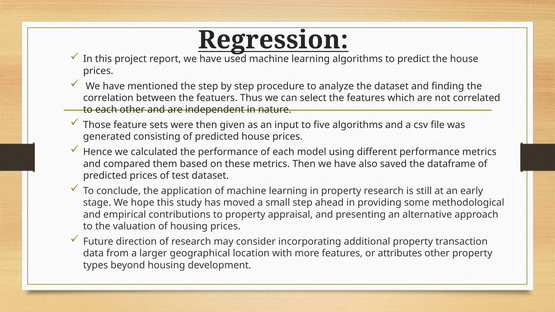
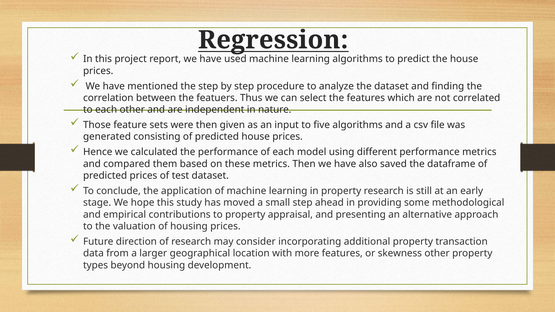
attributes: attributes -> skewness (400, 254)
